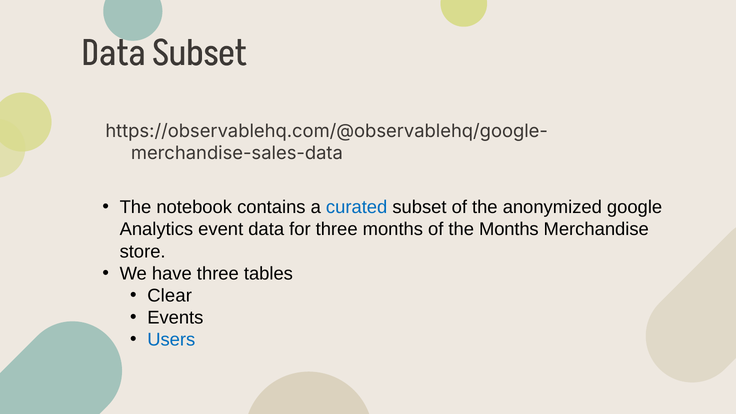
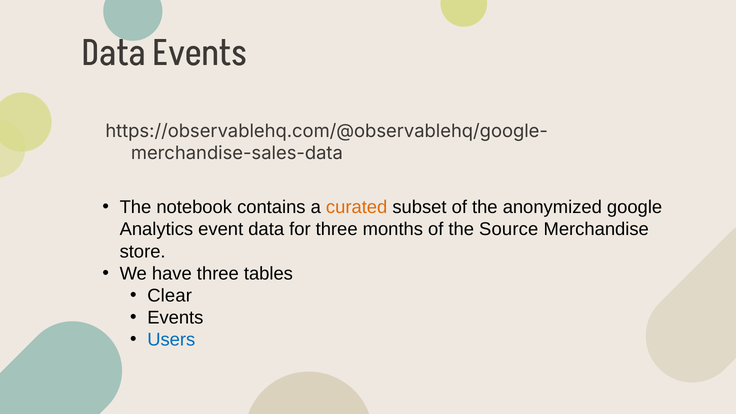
Data Subset: Subset -> Events (200, 53)
curated colour: blue -> orange (357, 207)
the Months: Months -> Source (509, 229)
